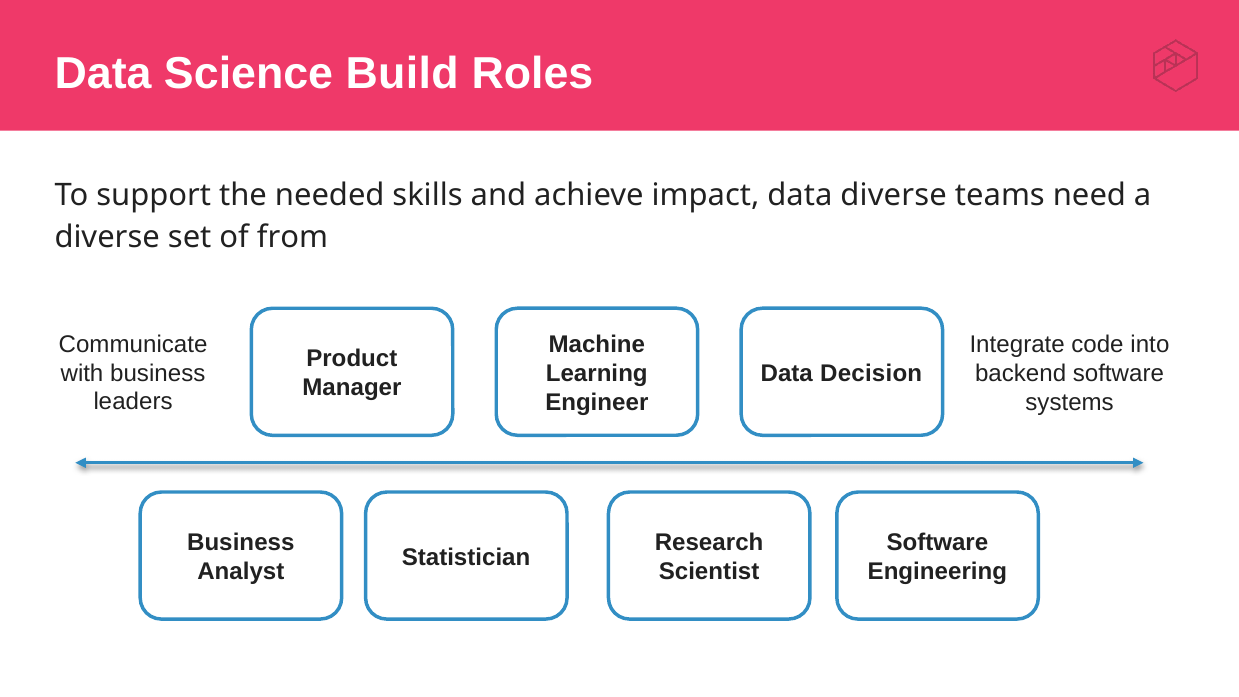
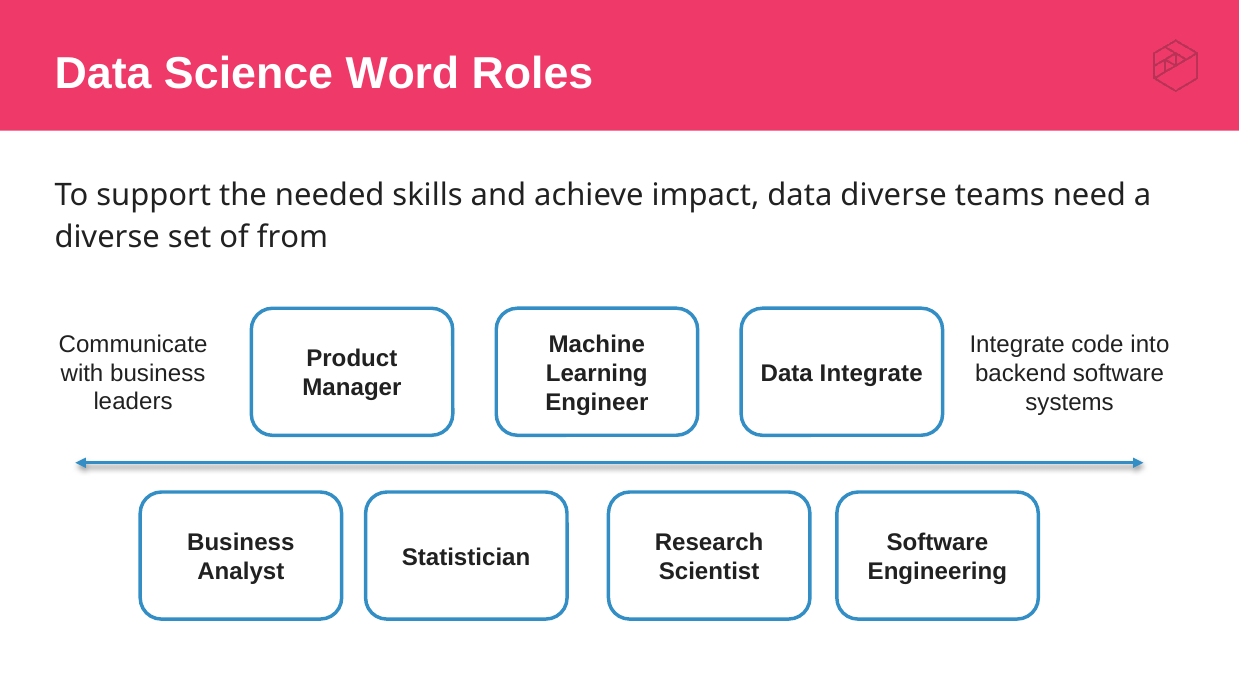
Build: Build -> Word (402, 74)
Data Decision: Decision -> Integrate (871, 373)
